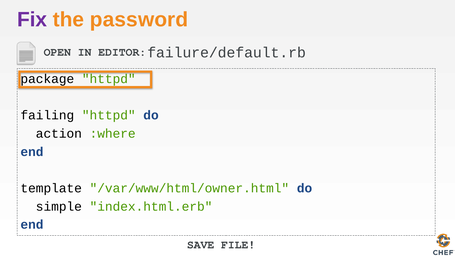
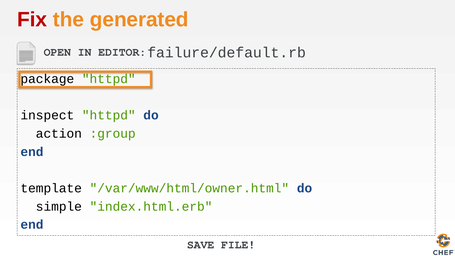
Fix colour: purple -> red (32, 20)
password: password -> generated (139, 20)
failing: failing -> inspect (47, 115)
:where: :where -> :group (113, 134)
